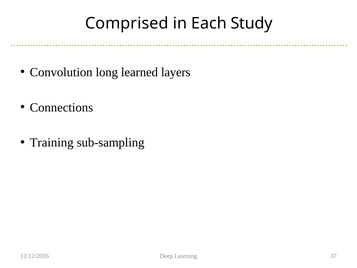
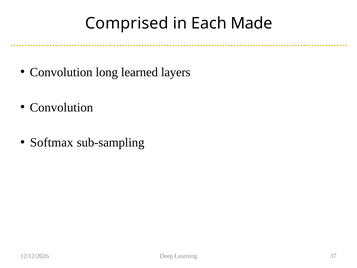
Study: Study -> Made (252, 23)
Connections: Connections -> Convolution (61, 107)
Training: Training -> Softmax (52, 142)
